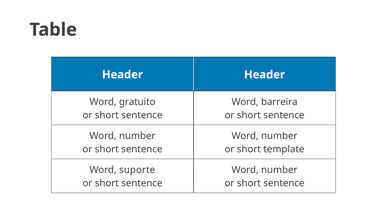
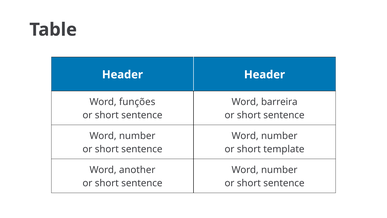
gratuito: gratuito -> funções (137, 102)
suporte: suporte -> another (137, 170)
